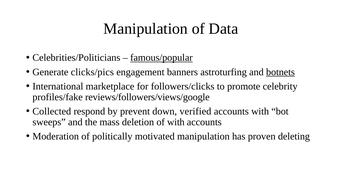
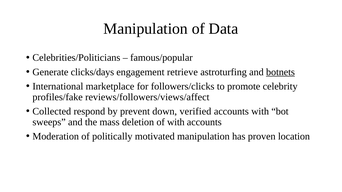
famous/popular underline: present -> none (161, 58)
clicks/pics: clicks/pics -> clicks/days (92, 72)
banners: banners -> retrieve (182, 72)
reviews/followers/views/google: reviews/followers/views/google -> reviews/followers/views/affect (147, 97)
deleting: deleting -> location (294, 137)
